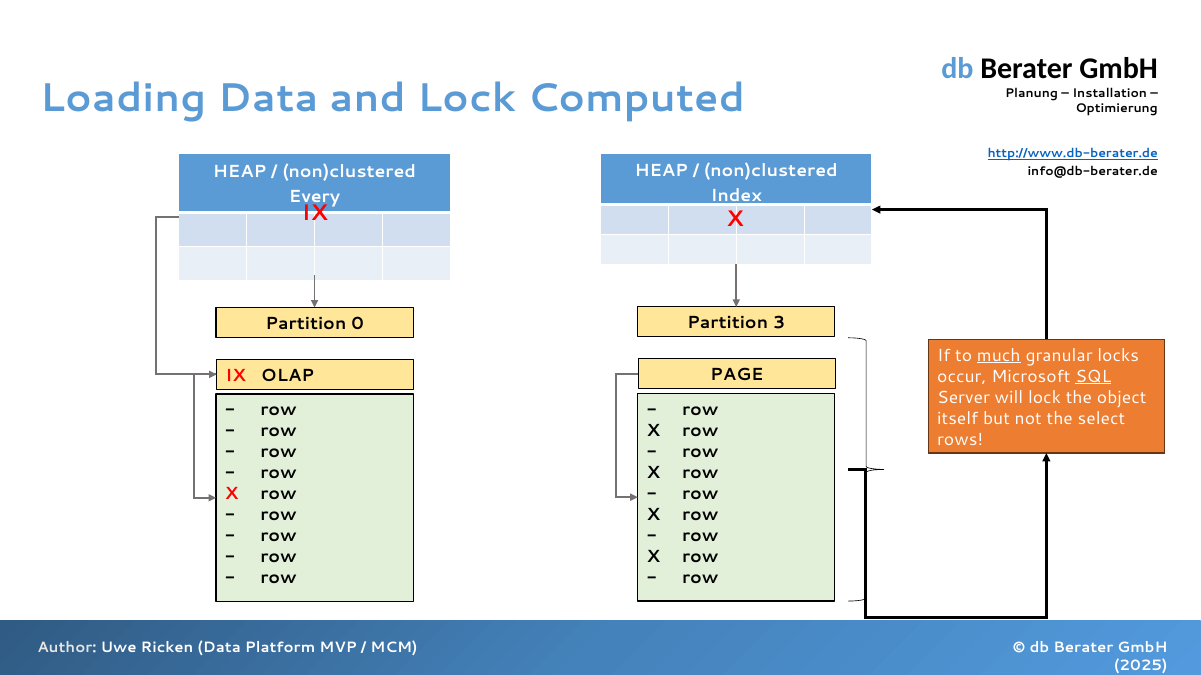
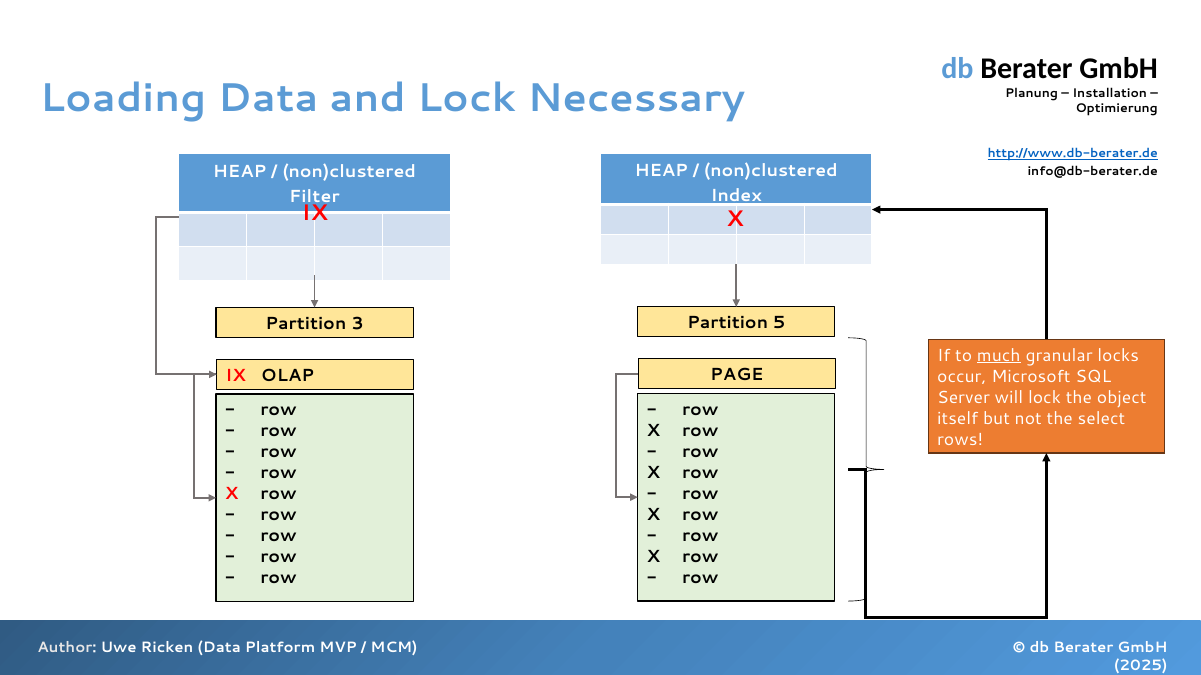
Computed: Computed -> Necessary (636, 98)
Every: Every -> Filter (314, 197)
3: 3 -> 5 (779, 323)
0: 0 -> 3 (358, 324)
SQL underline: present -> none (1093, 377)
